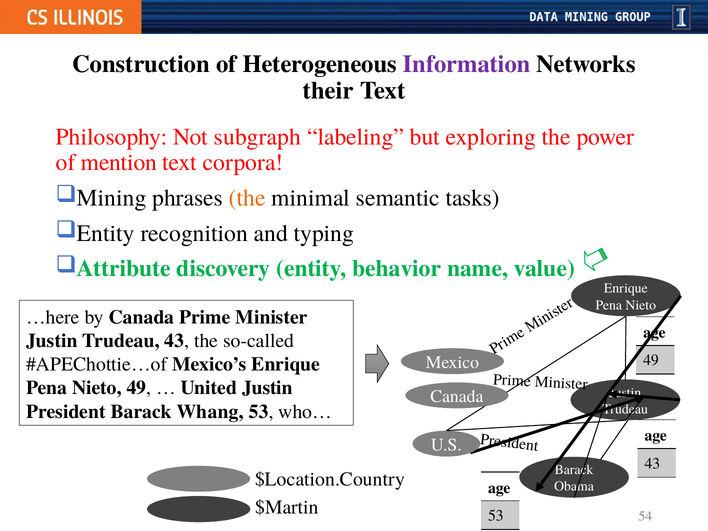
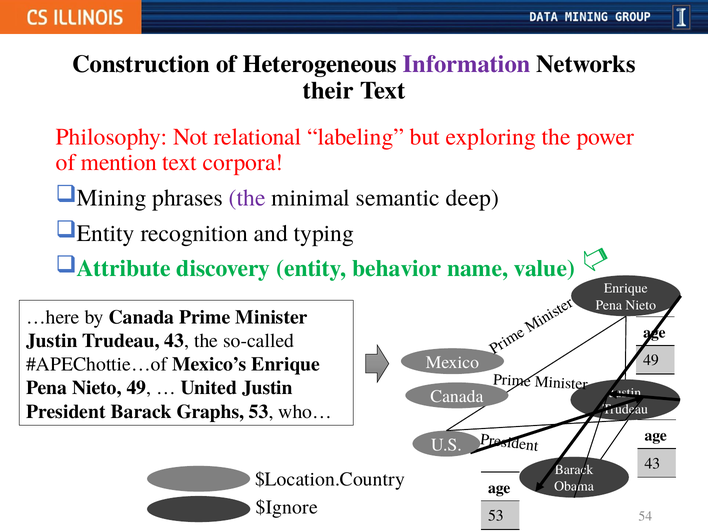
subgraph: subgraph -> relational (258, 137)
the colour: orange -> purple (247, 198)
tasks: tasks -> deep (472, 198)
Whang: Whang -> Graphs (210, 412)
$Martin: $Martin -> $Ignore (287, 507)
